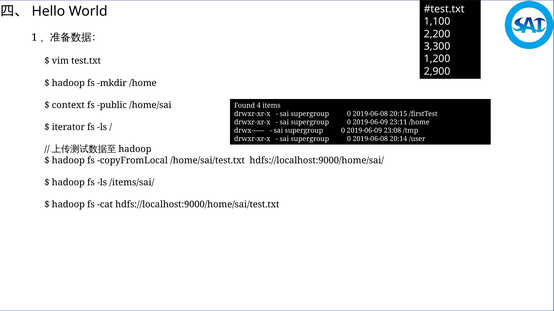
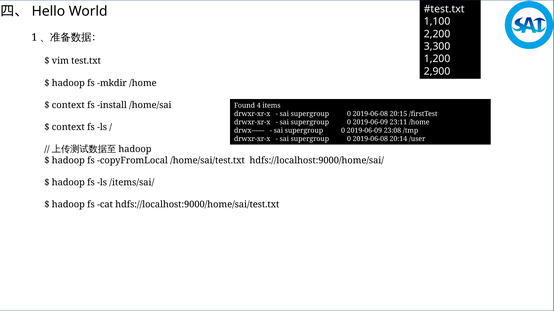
public: public -> install (112, 105)
iterator: iterator -> context (68, 127)
